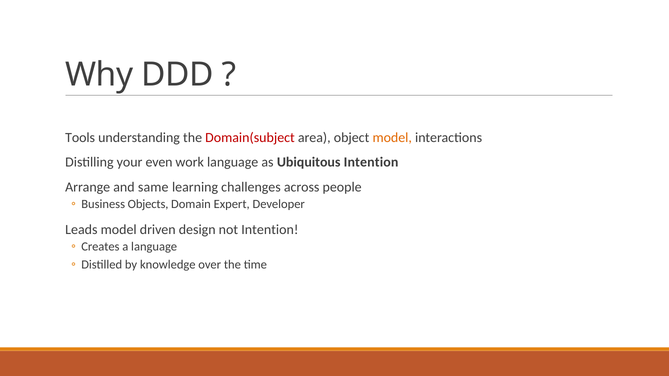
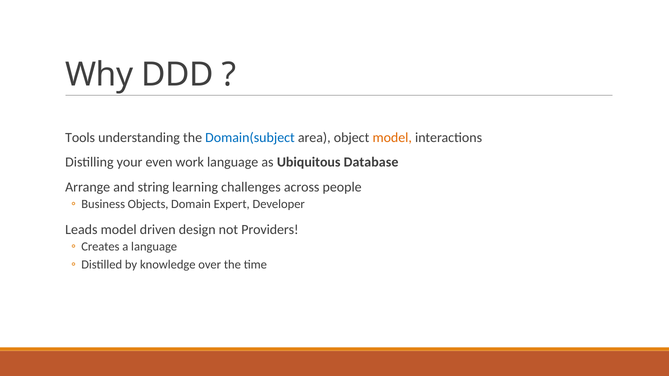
Domain(subject colour: red -> blue (250, 138)
Ubiquitous Intention: Intention -> Database (371, 163)
same: same -> string (153, 187)
not Intention: Intention -> Providers (270, 230)
